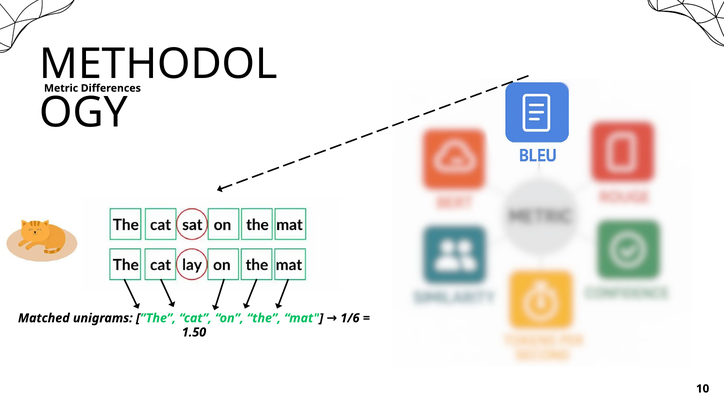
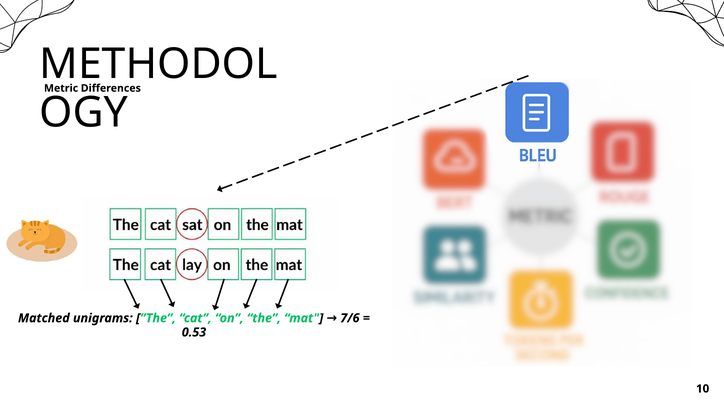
1/6: 1/6 -> 7/6 (350, 318)
1.50: 1.50 -> 0.53 (194, 333)
